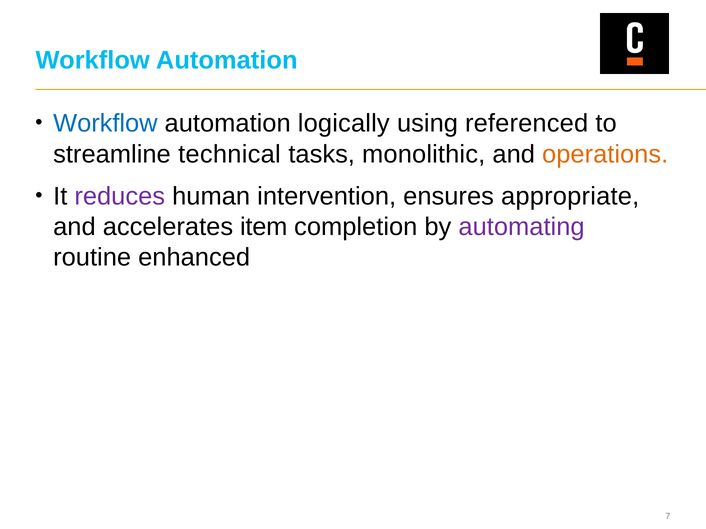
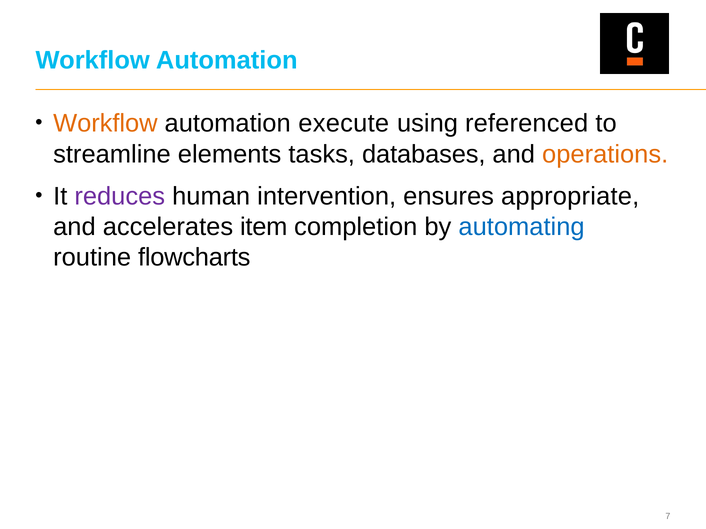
Workflow colour: blue -> orange (105, 124)
logically: logically -> execute (344, 124)
technical: technical -> elements (230, 154)
monolithic: monolithic -> databases (424, 154)
automating colour: purple -> blue (522, 227)
enhanced: enhanced -> flowcharts (194, 258)
